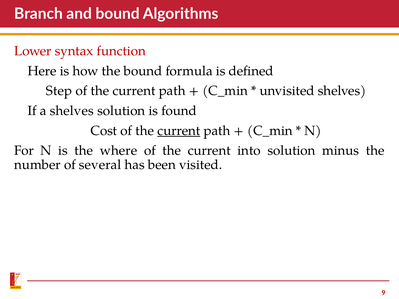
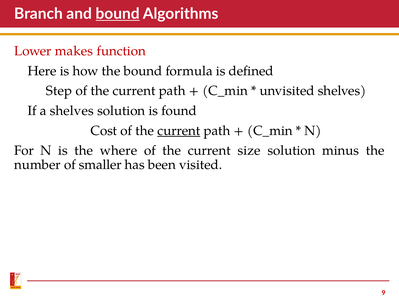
bound underline: none -> present (118, 14)
syntax: syntax -> makes (74, 51)
into: into -> size (249, 151)
several: several -> smaller (100, 165)
